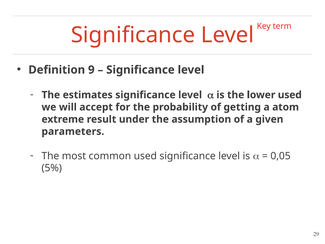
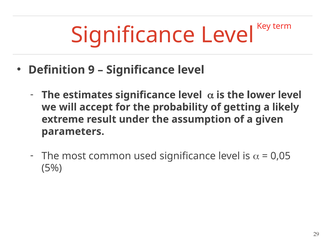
lower used: used -> level (290, 95)
atom: atom -> likely (286, 107)
